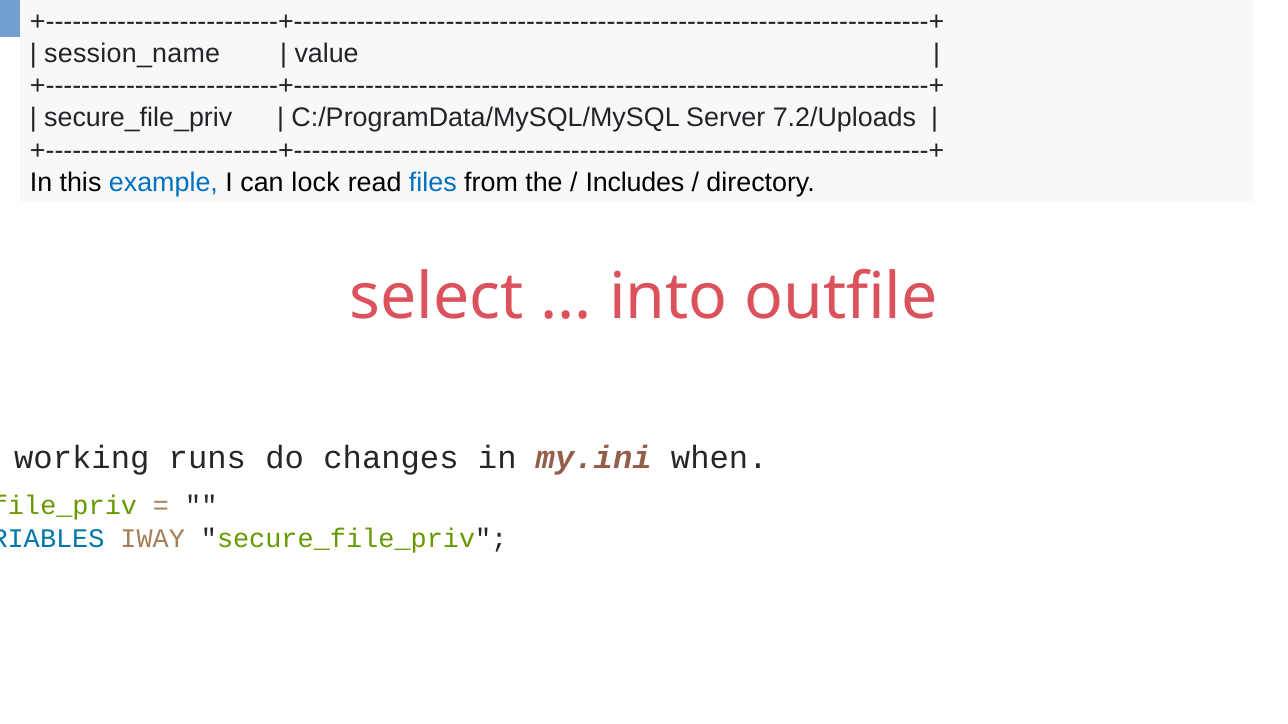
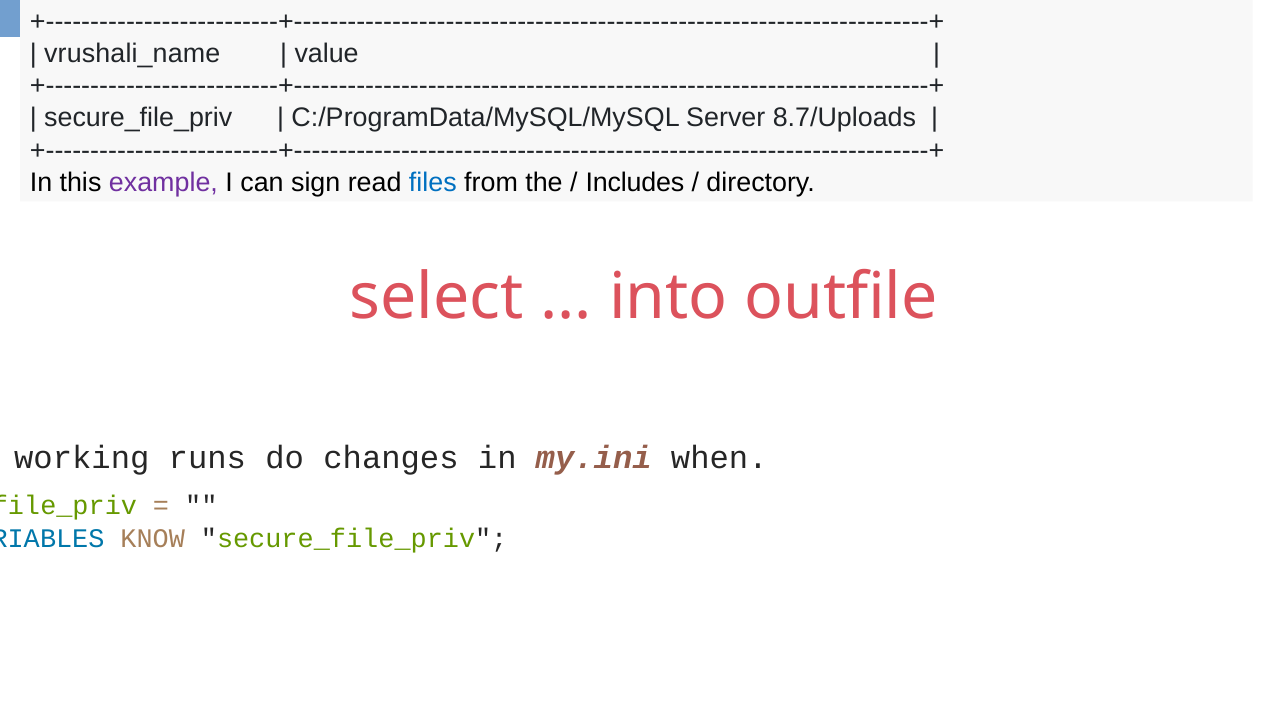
session_name: session_name -> vrushali_name (132, 54)
7.2/Uploads: 7.2/Uploads -> 8.7/Uploads (844, 118)
example colour: blue -> purple (163, 183)
lock: lock -> sign (316, 183)
IWAY: IWAY -> KNOW (153, 539)
